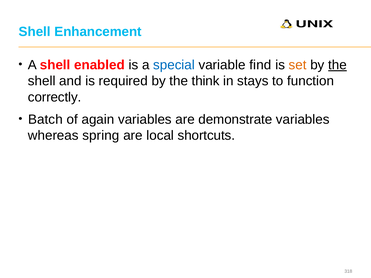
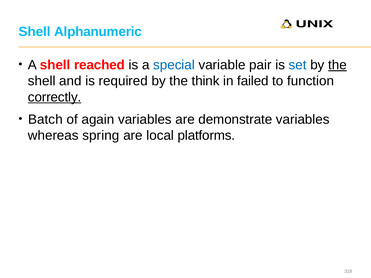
Enhancement: Enhancement -> Alphanumeric (98, 32)
enabled: enabled -> reached (99, 65)
find: find -> pair (260, 65)
set colour: orange -> blue (298, 65)
stays: stays -> failed (253, 81)
correctly underline: none -> present (55, 97)
shortcuts: shortcuts -> platforms (206, 136)
